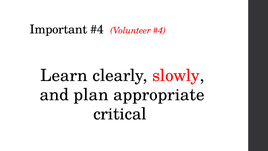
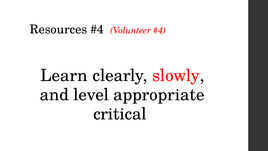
Important: Important -> Resources (58, 29)
plan: plan -> level (91, 95)
